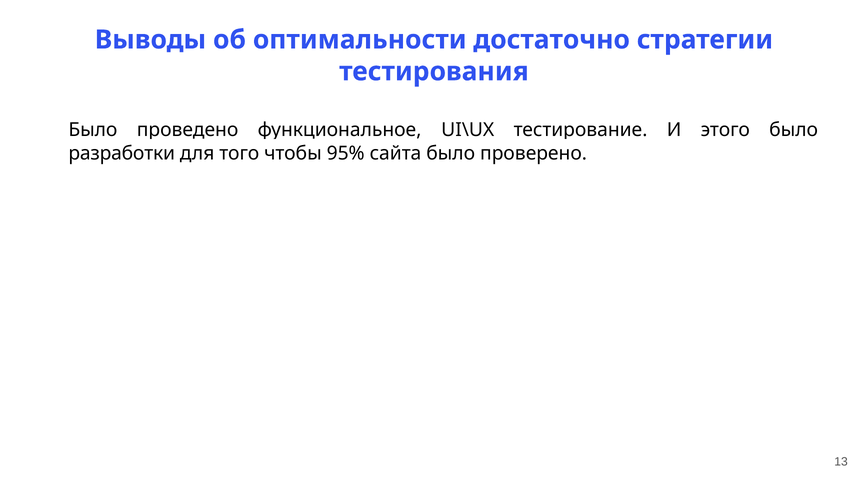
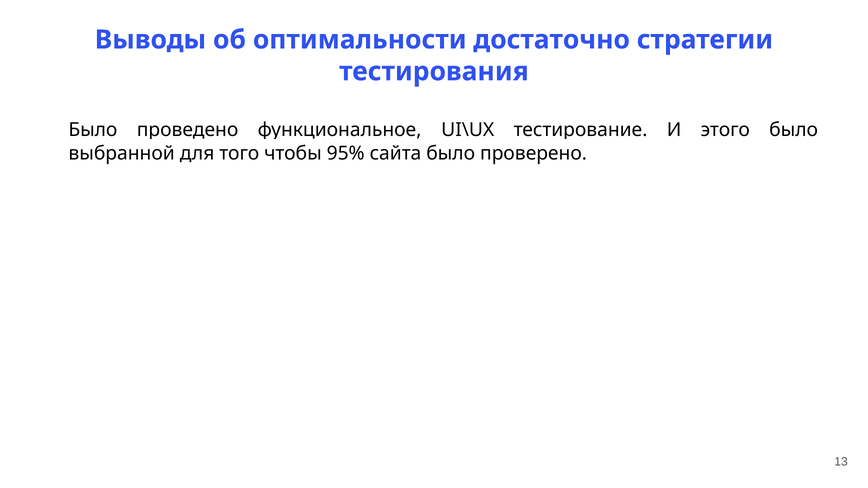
разработки: разработки -> выбранной (122, 153)
